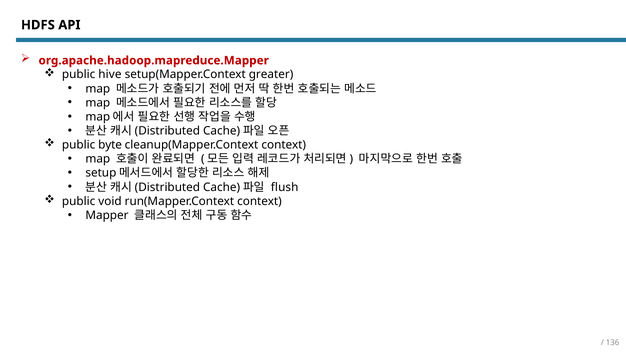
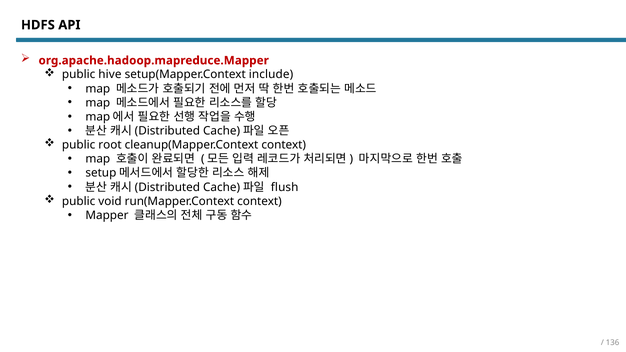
greater: greater -> include (271, 75)
byte: byte -> root (110, 145)
